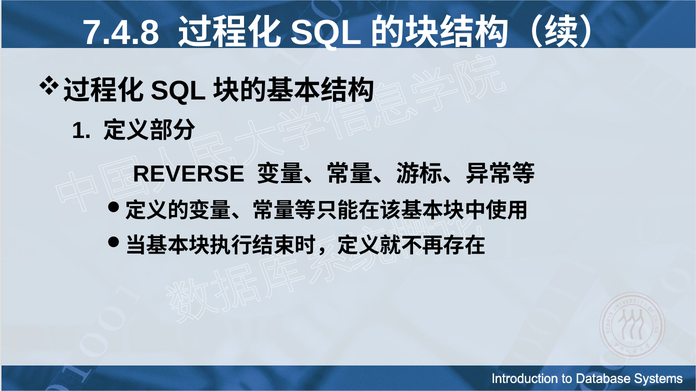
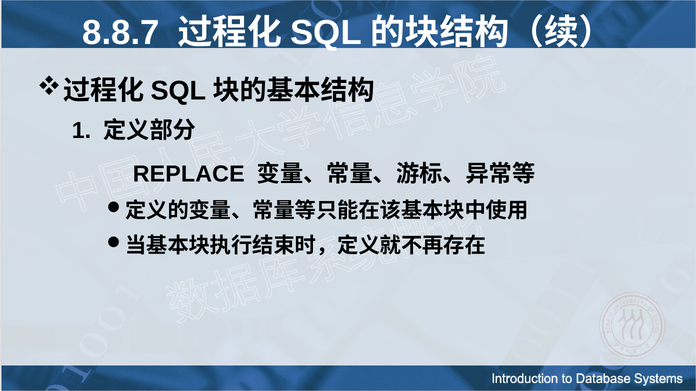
7.4.8: 7.4.8 -> 8.8.7 (121, 33)
REVERSE: REVERSE -> REPLACE (189, 175)
